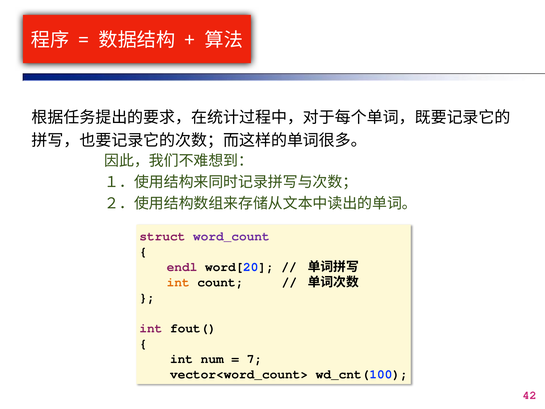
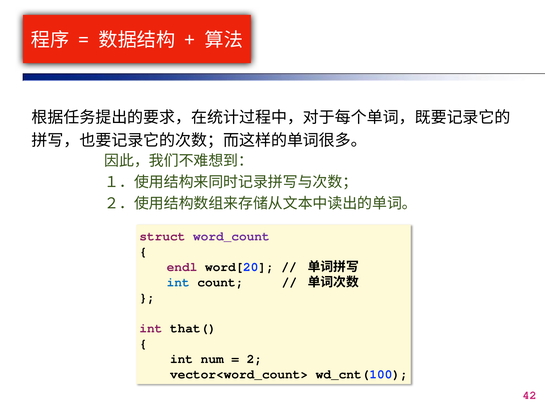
int colour: orange -> blue (178, 282)
fout(: fout( -> that( (193, 328)
7: 7 -> 2 (254, 359)
